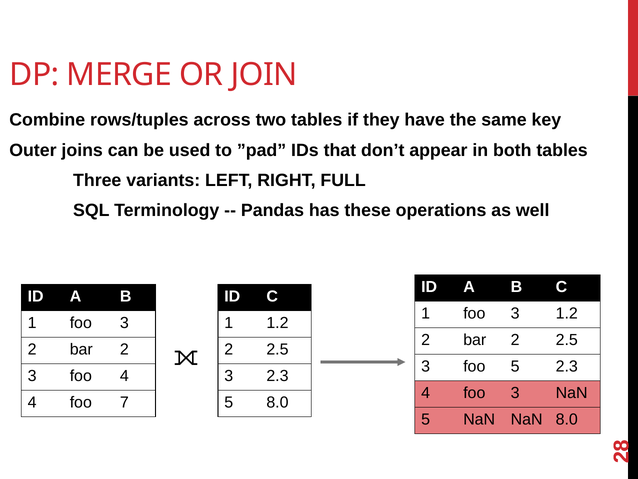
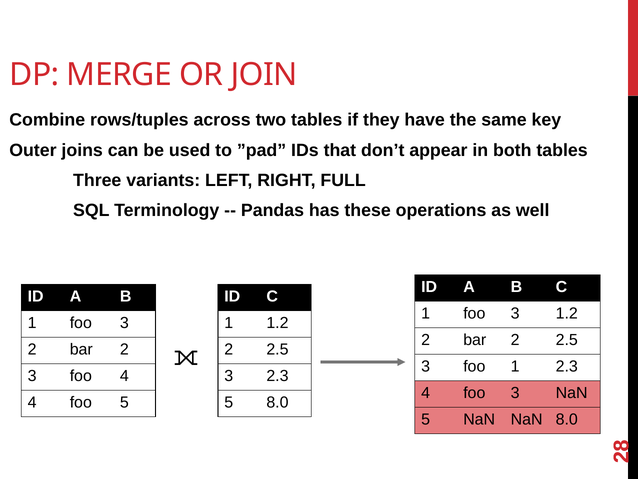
foo 5: 5 -> 1 (515, 366)
foo 7: 7 -> 5 (124, 402)
